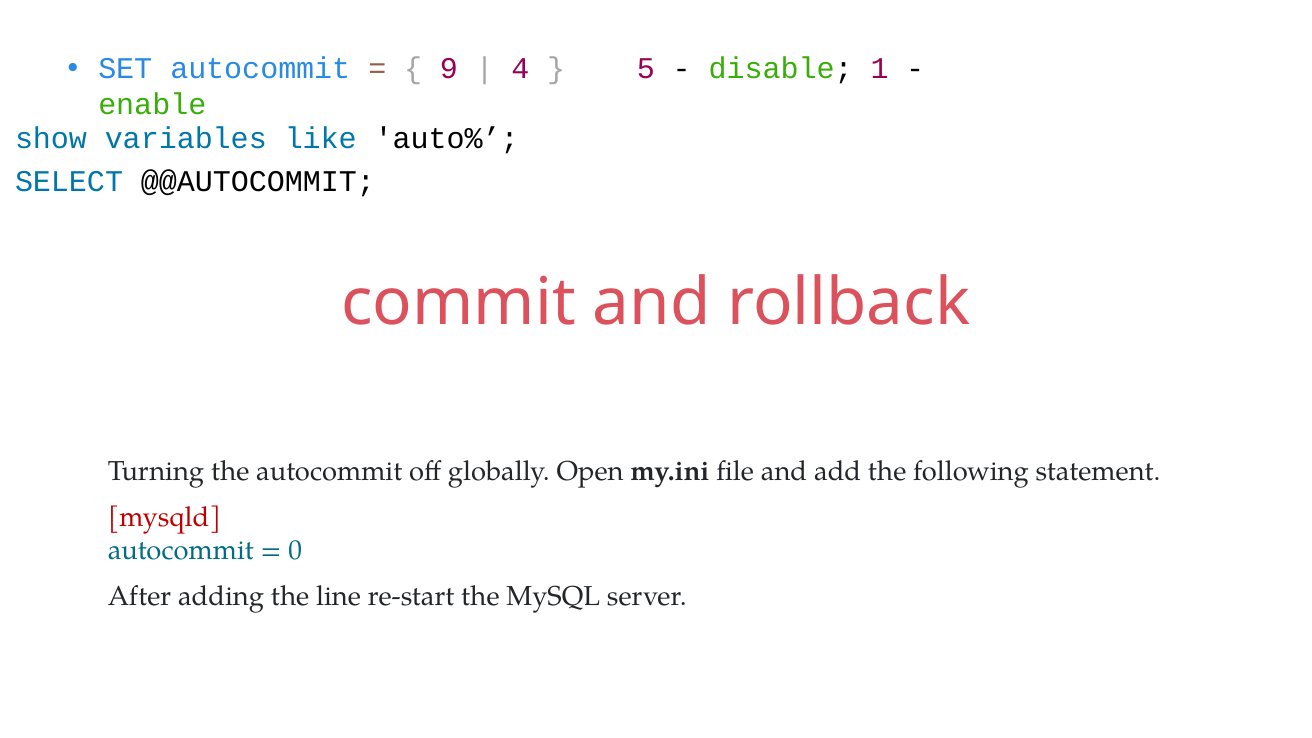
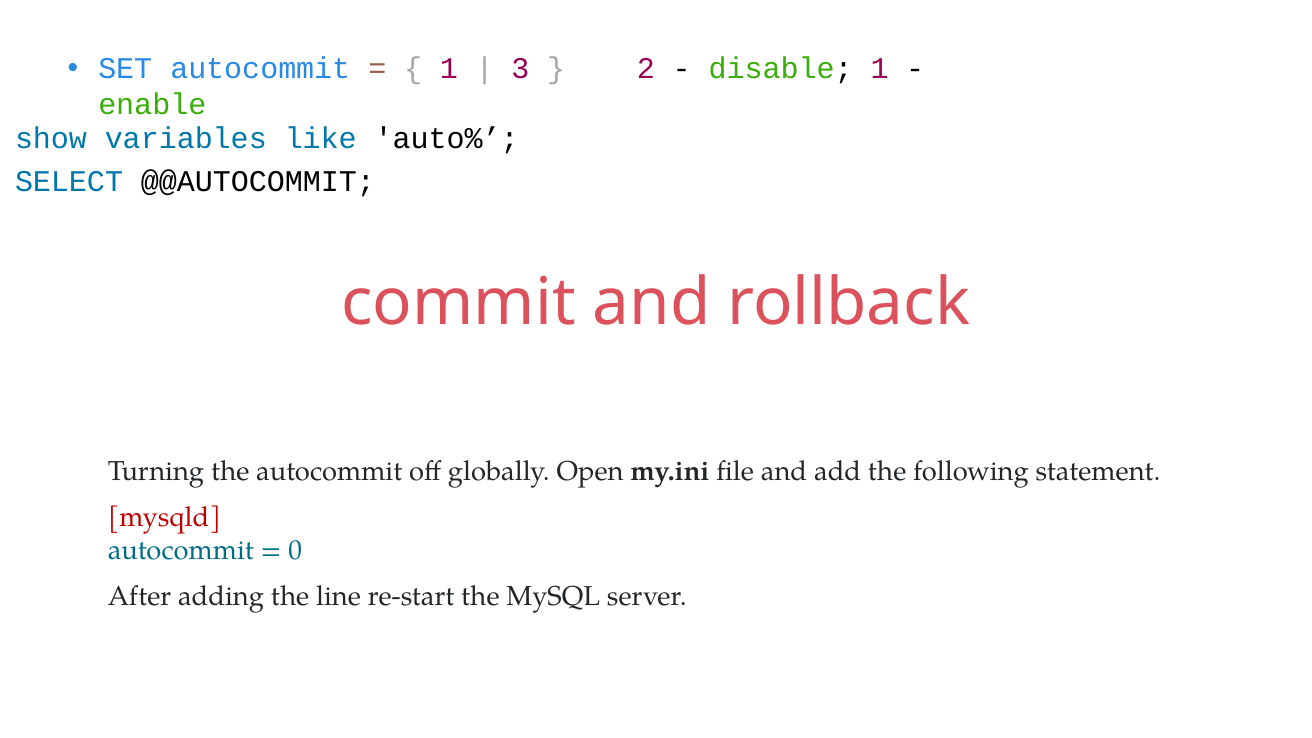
9: 9 -> 1 (449, 69)
4: 4 -> 3 (520, 69)
5: 5 -> 2 (646, 69)
